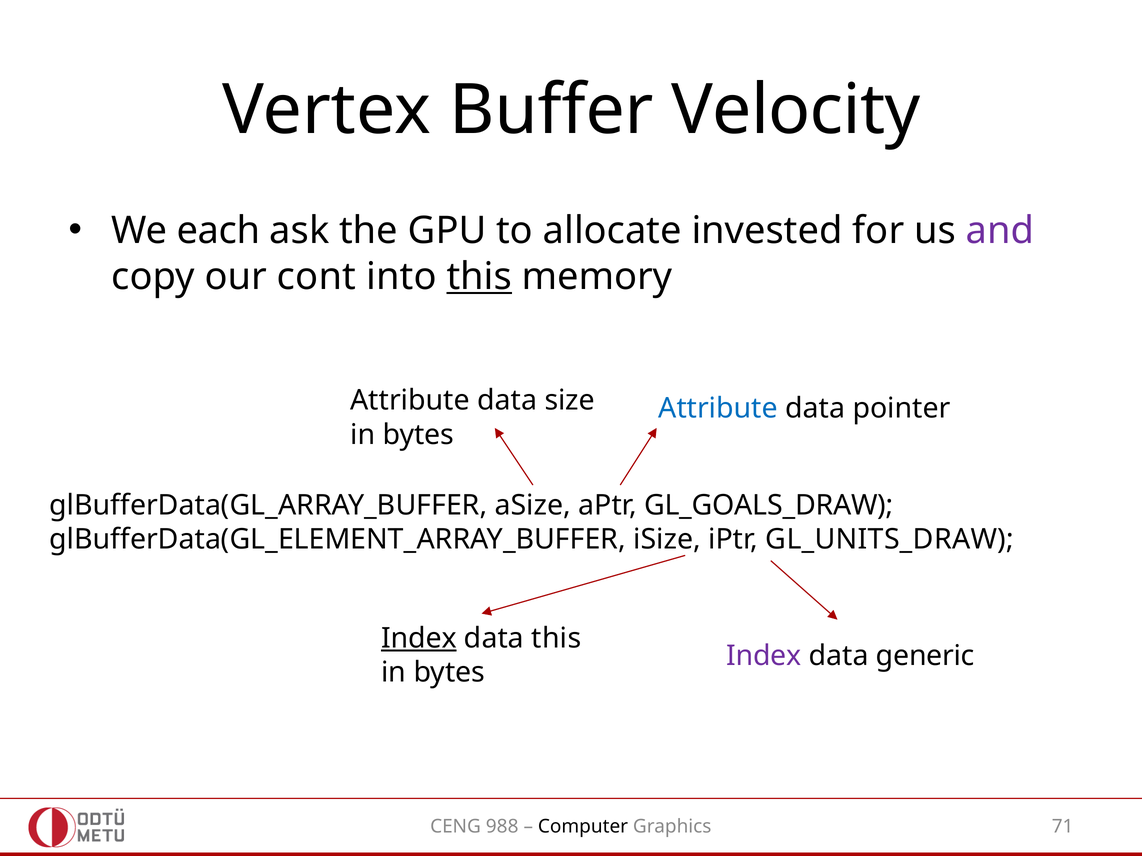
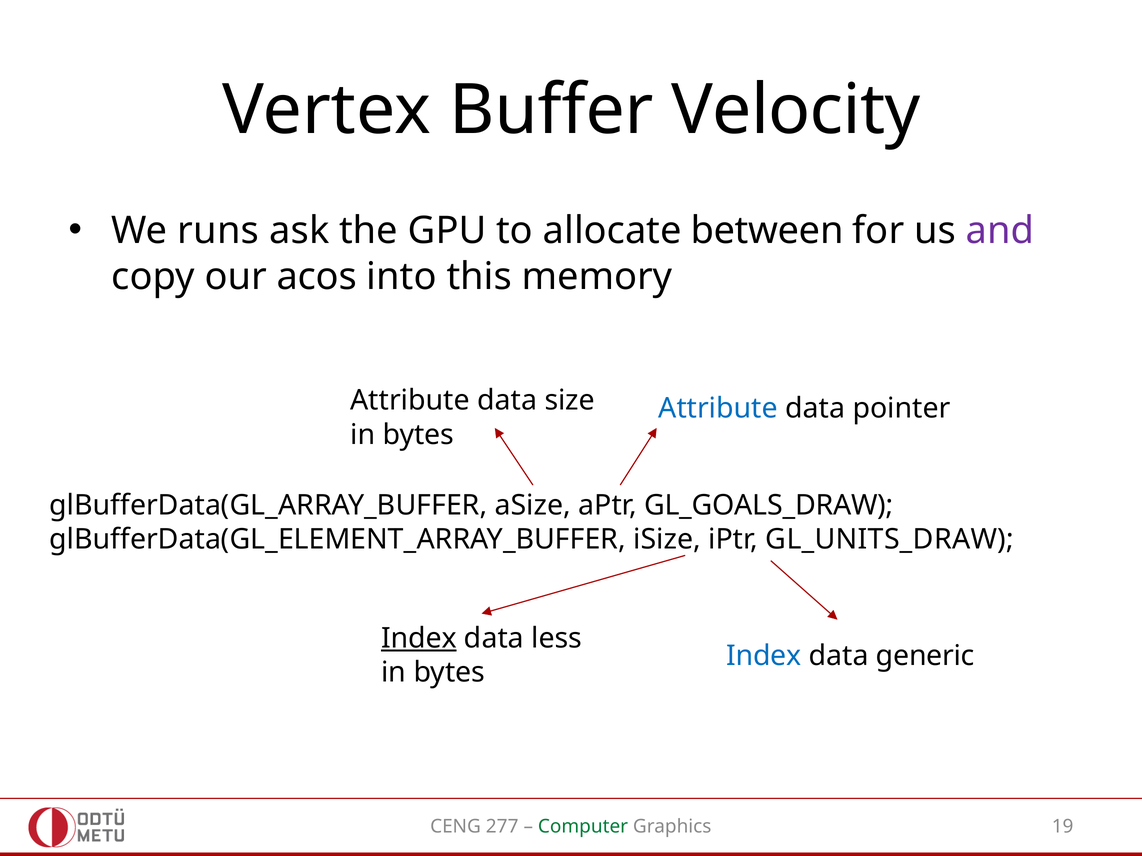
each: each -> runs (218, 231)
invested: invested -> between (767, 231)
cont: cont -> acos (317, 277)
this underline: present -> none (479, 277)
data this: this -> less (557, 639)
Index colour: purple -> blue (764, 656)
988: 988 -> 277 (502, 827)
Computer colour: black -> green (583, 827)
71: 71 -> 19 (1063, 827)
